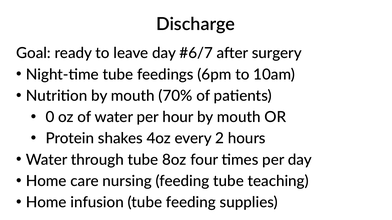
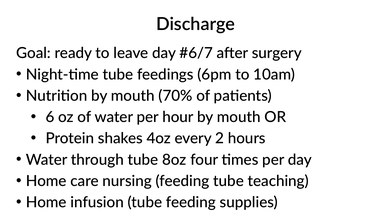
0: 0 -> 6 (50, 117)
